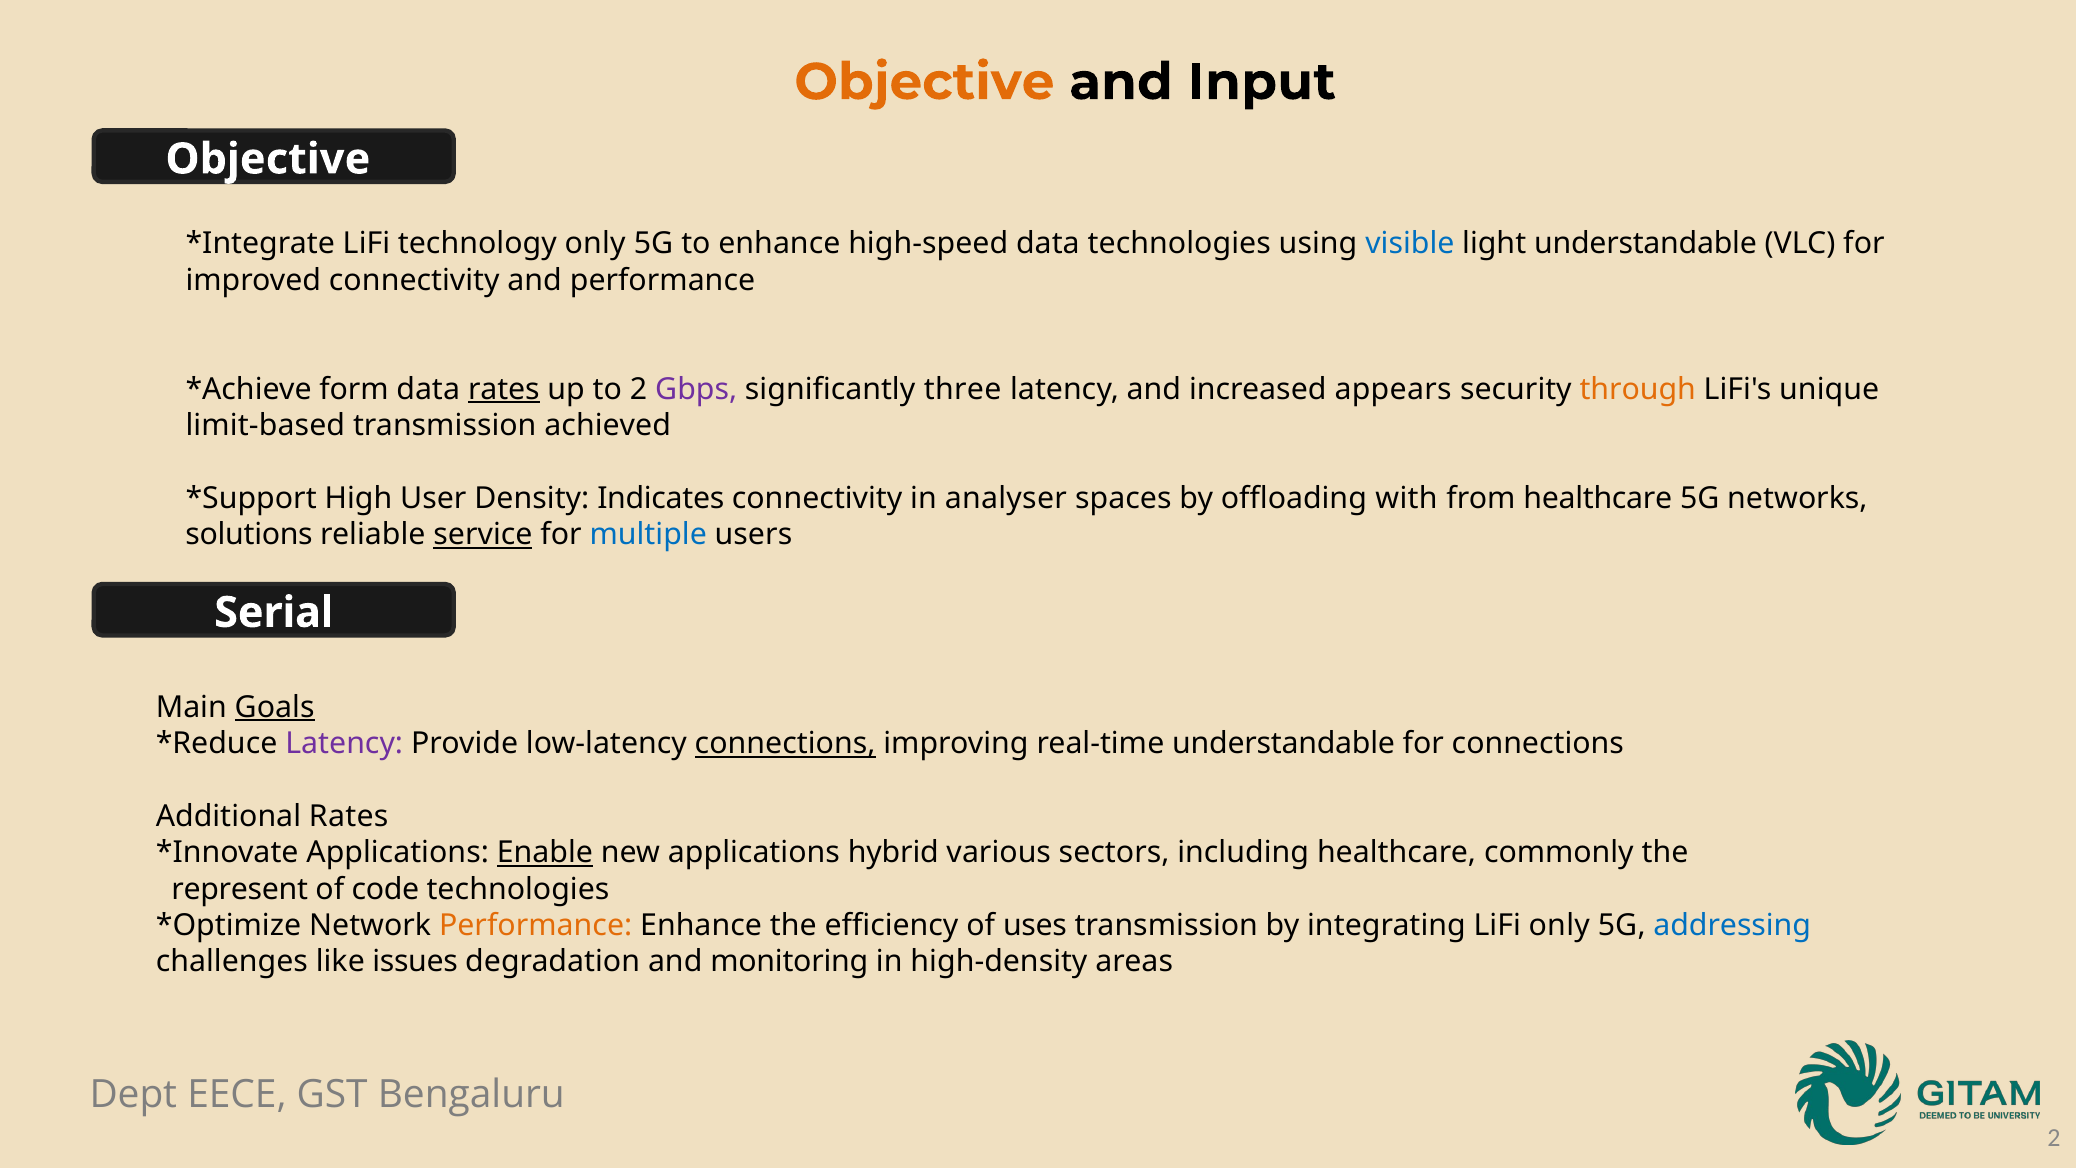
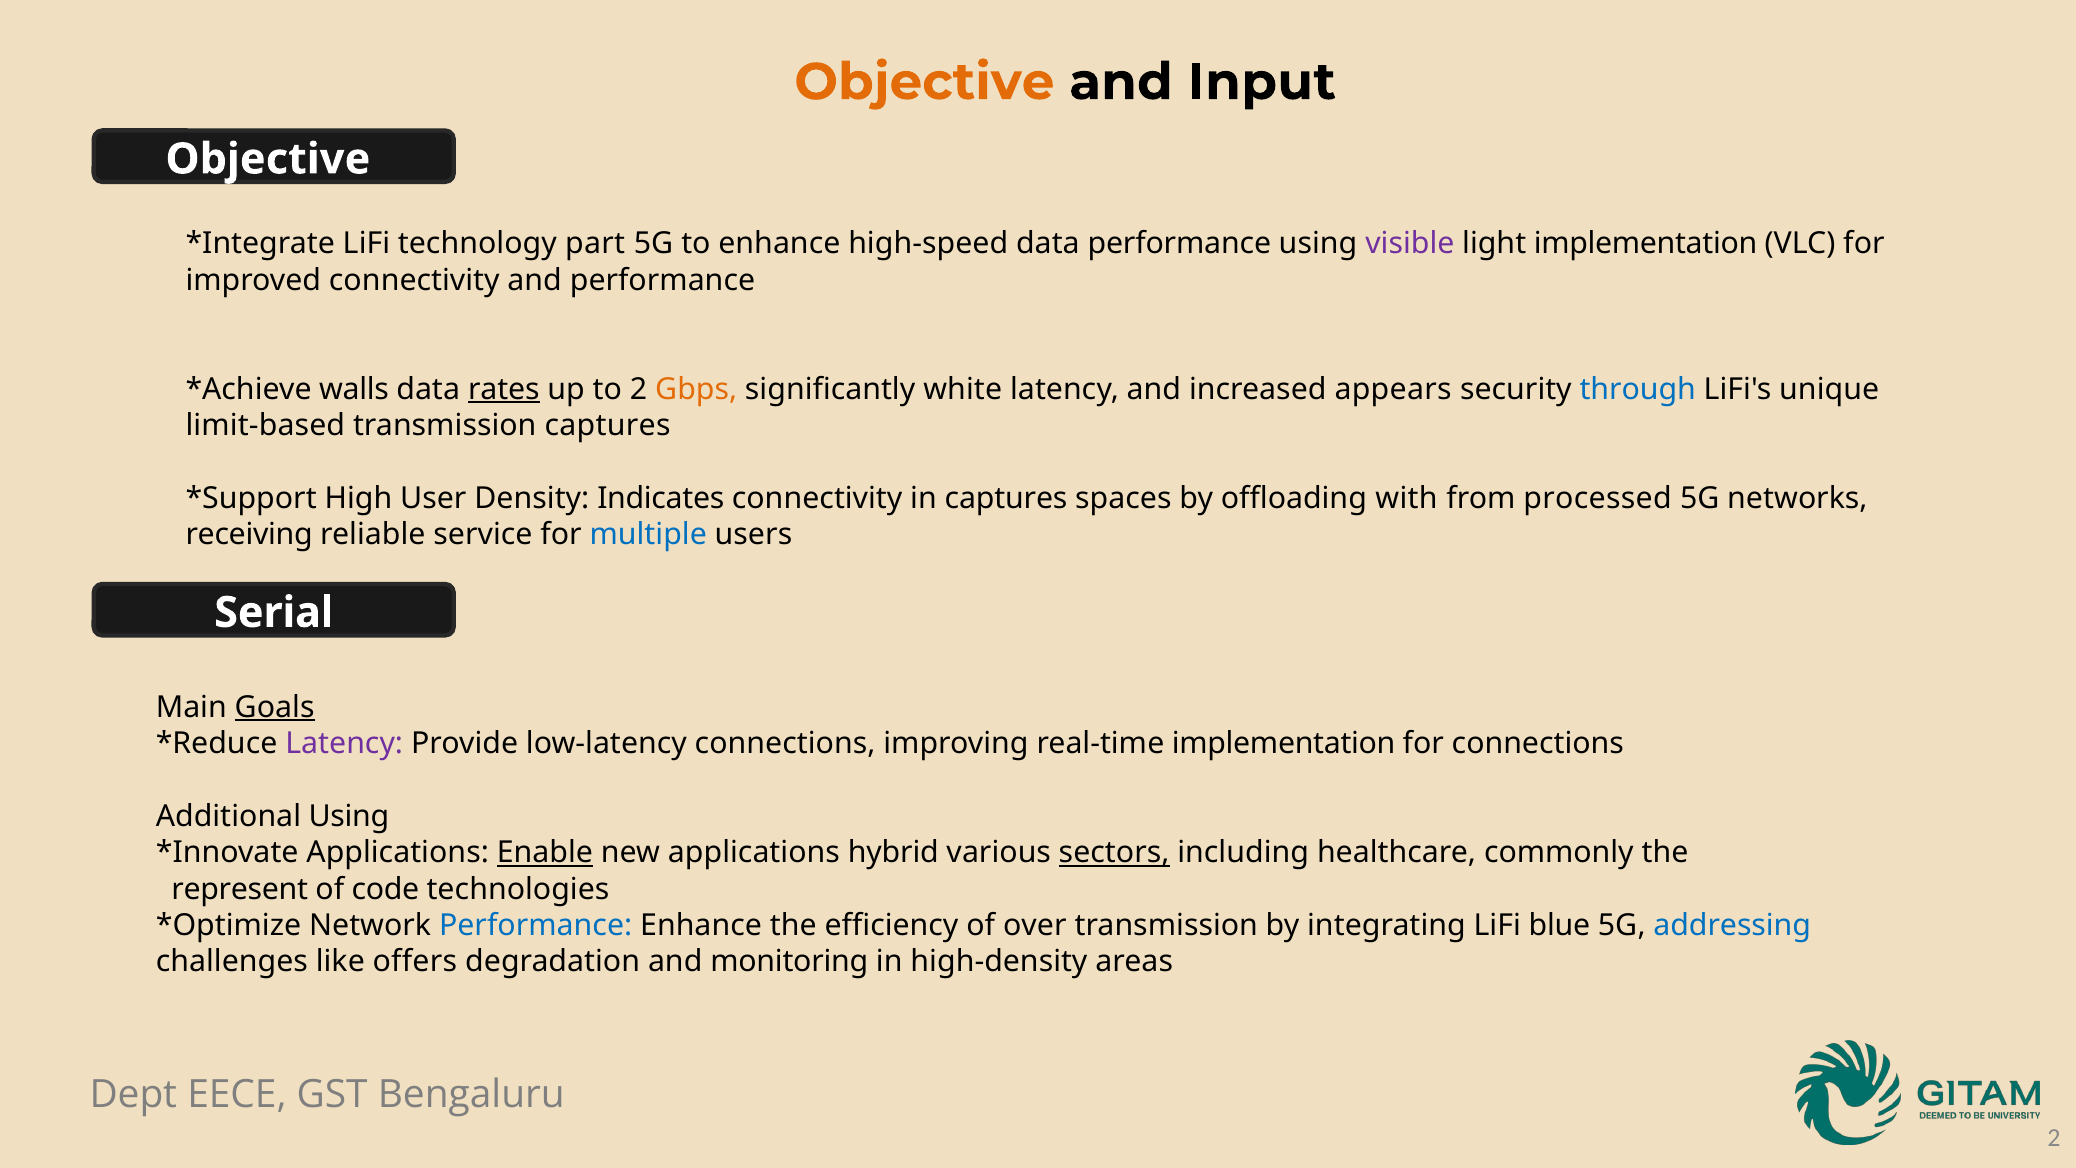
technology only: only -> part (595, 244)
data technologies: technologies -> performance (1179, 244)
visible colour: blue -> purple (1410, 244)
light understandable: understandable -> implementation (1646, 244)
form: form -> walls (354, 389)
Gbps colour: purple -> orange (696, 389)
three: three -> white (963, 389)
through colour: orange -> blue (1638, 389)
transmission achieved: achieved -> captures (608, 426)
in analyser: analyser -> captures (1006, 498)
from healthcare: healthcare -> processed (1598, 498)
solutions: solutions -> receiving (249, 535)
service underline: present -> none (483, 535)
connections underline: present -> none (785, 743)
real-time understandable: understandable -> implementation (1284, 743)
Additional Rates: Rates -> Using (349, 816)
sectors underline: none -> present (1114, 853)
Performance colour: orange -> blue (536, 925)
uses: uses -> over (1035, 925)
LiFi only: only -> blue (1559, 925)
issues: issues -> offers (415, 962)
